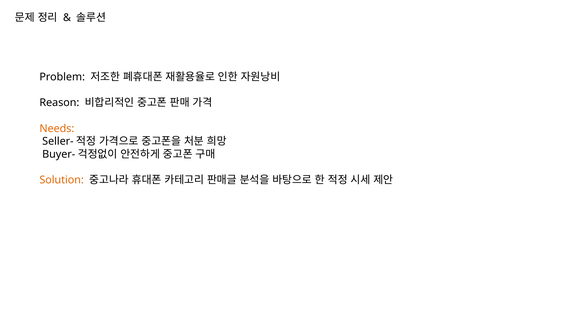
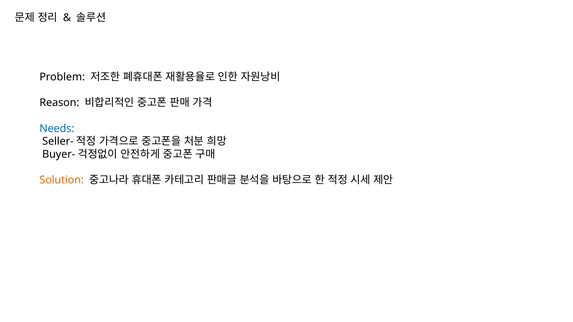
Needs colour: orange -> blue (57, 129)
